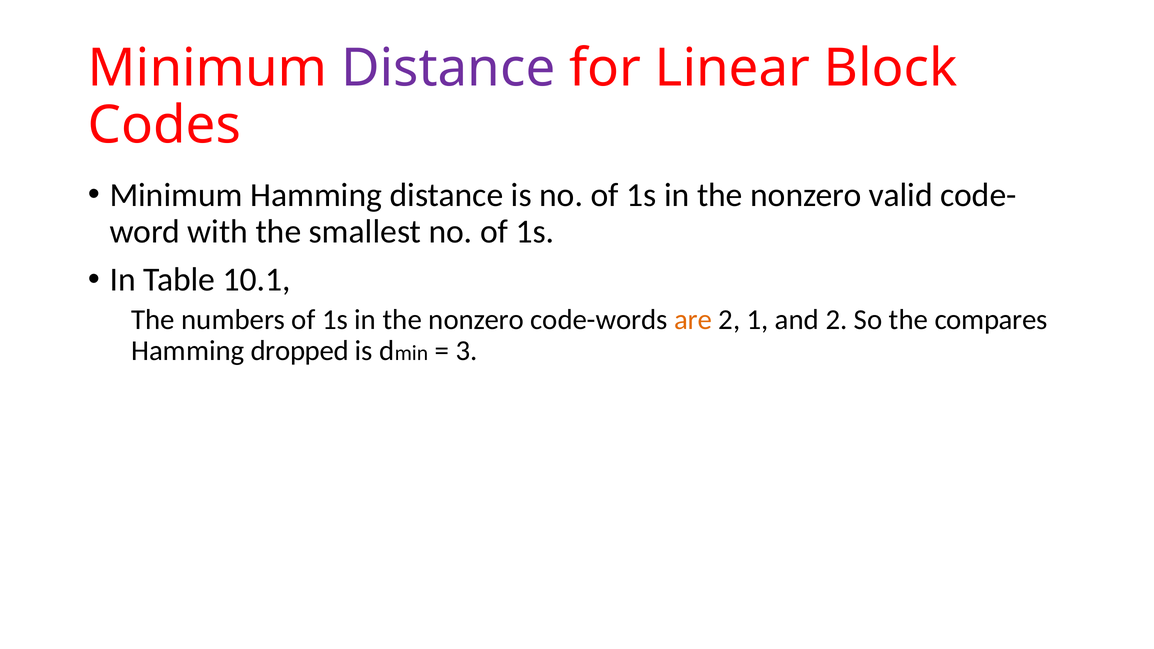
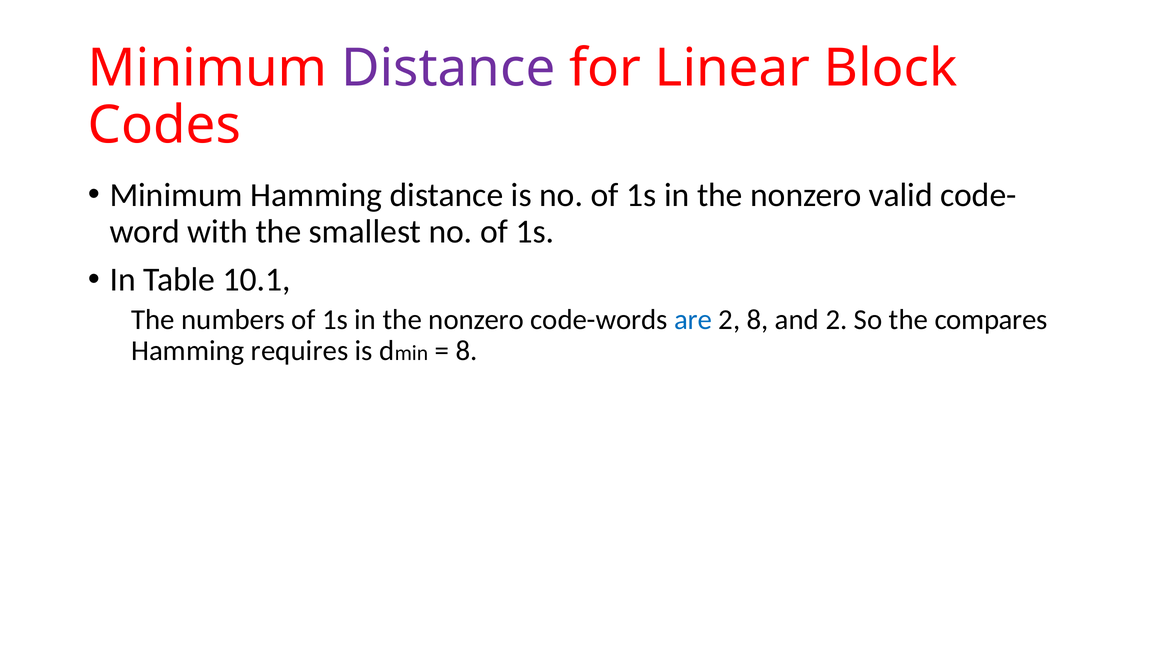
are colour: orange -> blue (693, 320)
2 1: 1 -> 8 (758, 320)
dropped: dropped -> requires (300, 351)
3: 3 -> 8 (467, 351)
